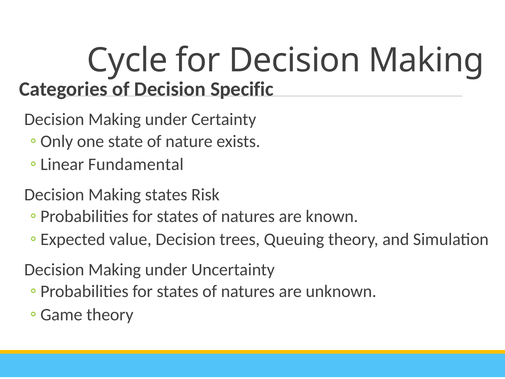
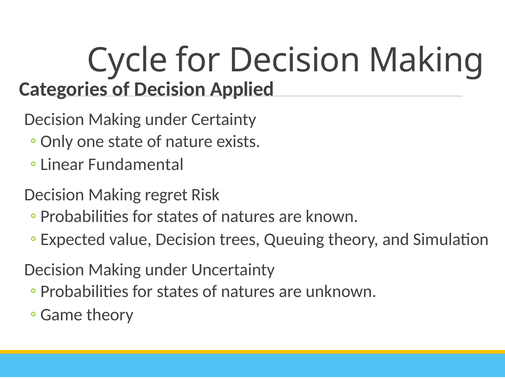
Specific: Specific -> Applied (242, 89)
Making states: states -> regret (166, 194)
